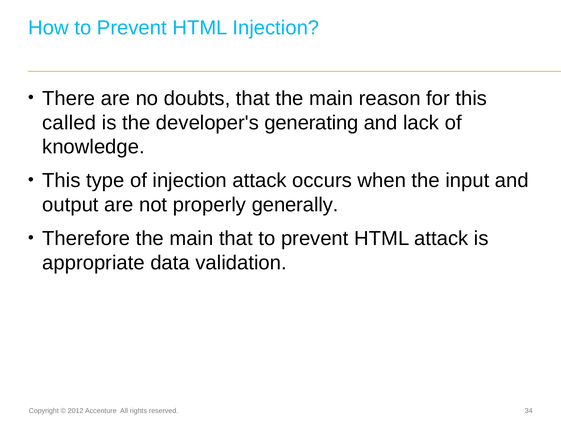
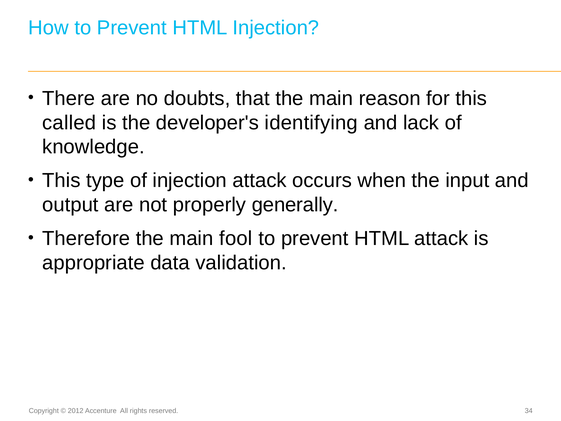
generating: generating -> identifying (311, 123)
main that: that -> fool (236, 238)
